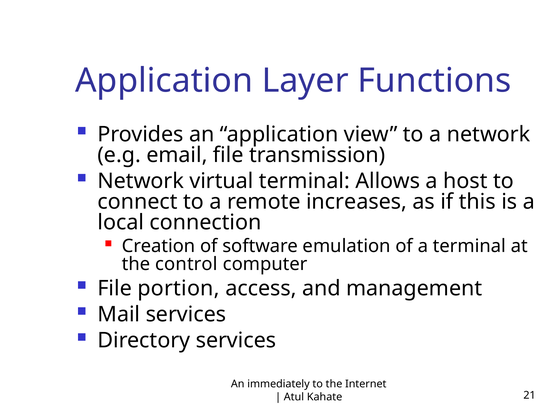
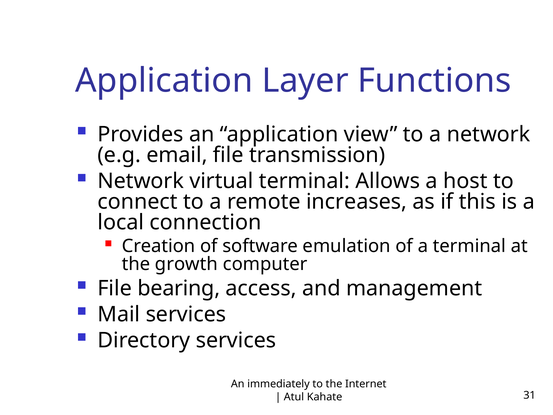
control: control -> growth (186, 264)
portion: portion -> bearing (179, 288)
21: 21 -> 31 (530, 395)
